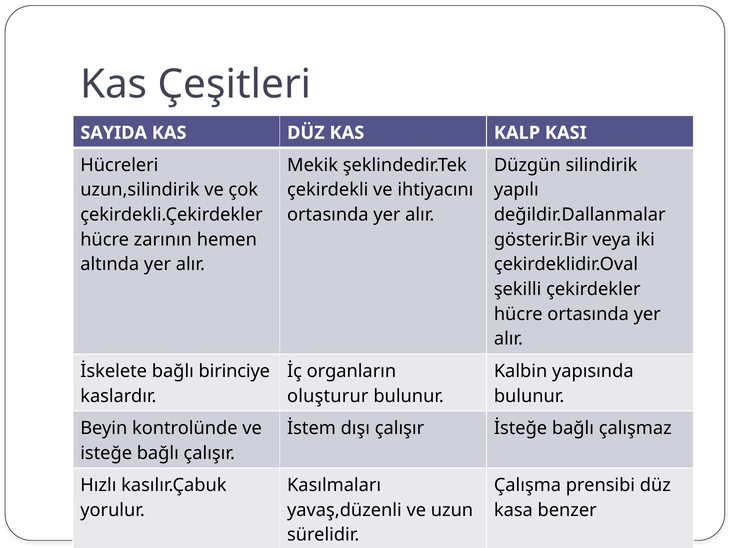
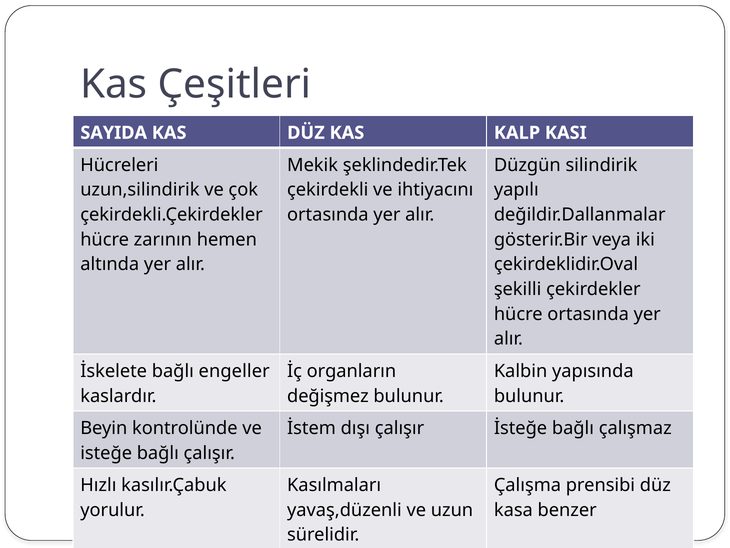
birinciye: birinciye -> engeller (234, 371)
oluşturur: oluşturur -> değişmez (328, 396)
